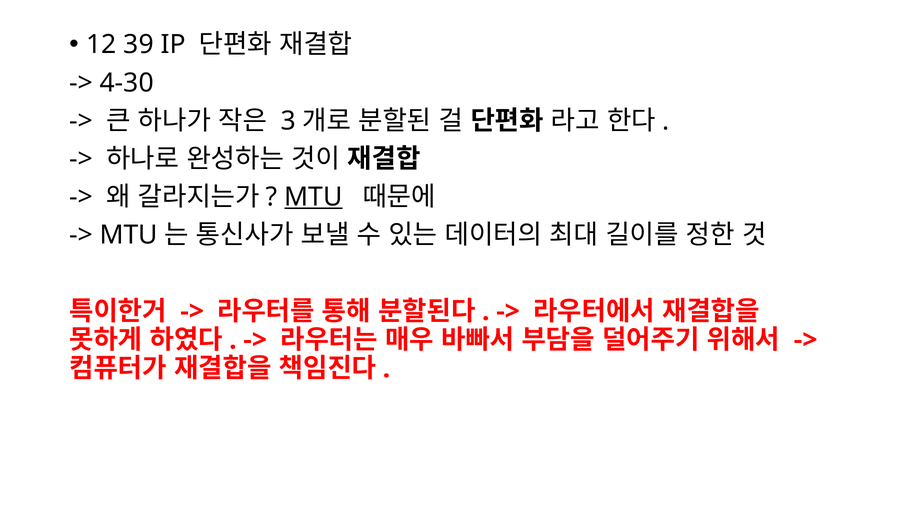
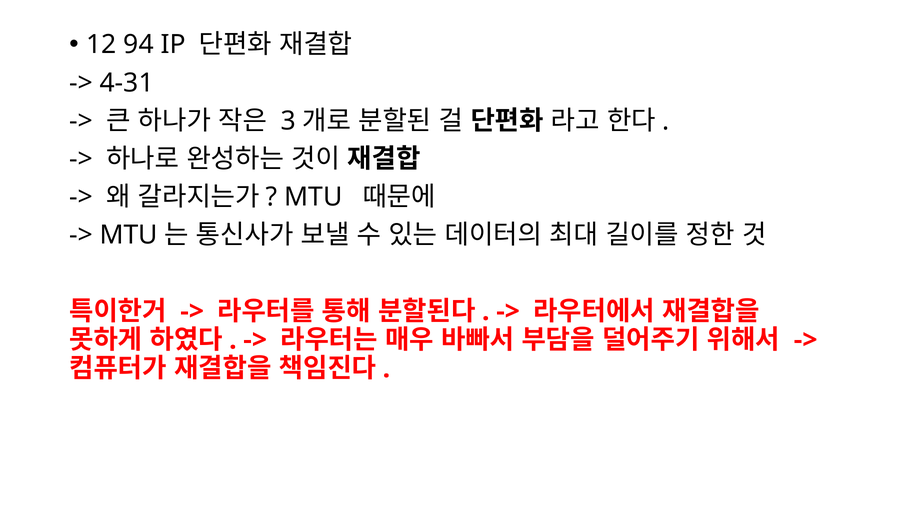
39: 39 -> 94 (139, 45)
4-30: 4-30 -> 4-31 (127, 83)
MTU underline: present -> none (313, 197)
